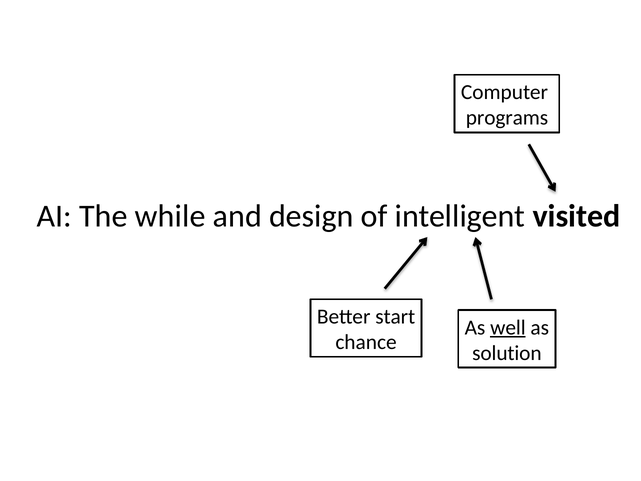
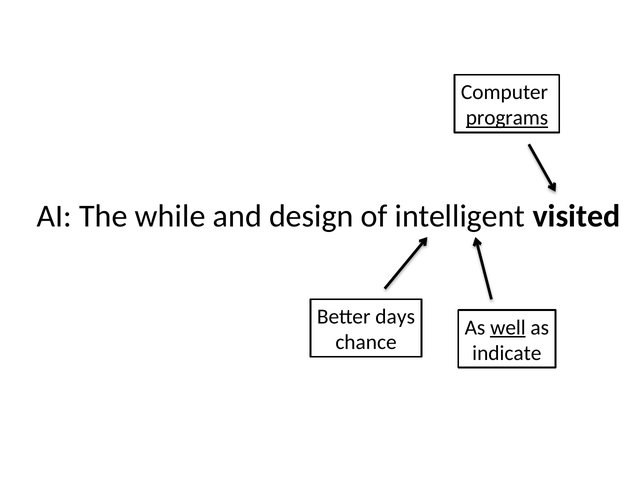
programs underline: none -> present (507, 118)
start: start -> days (395, 317)
solution: solution -> indicate (507, 353)
